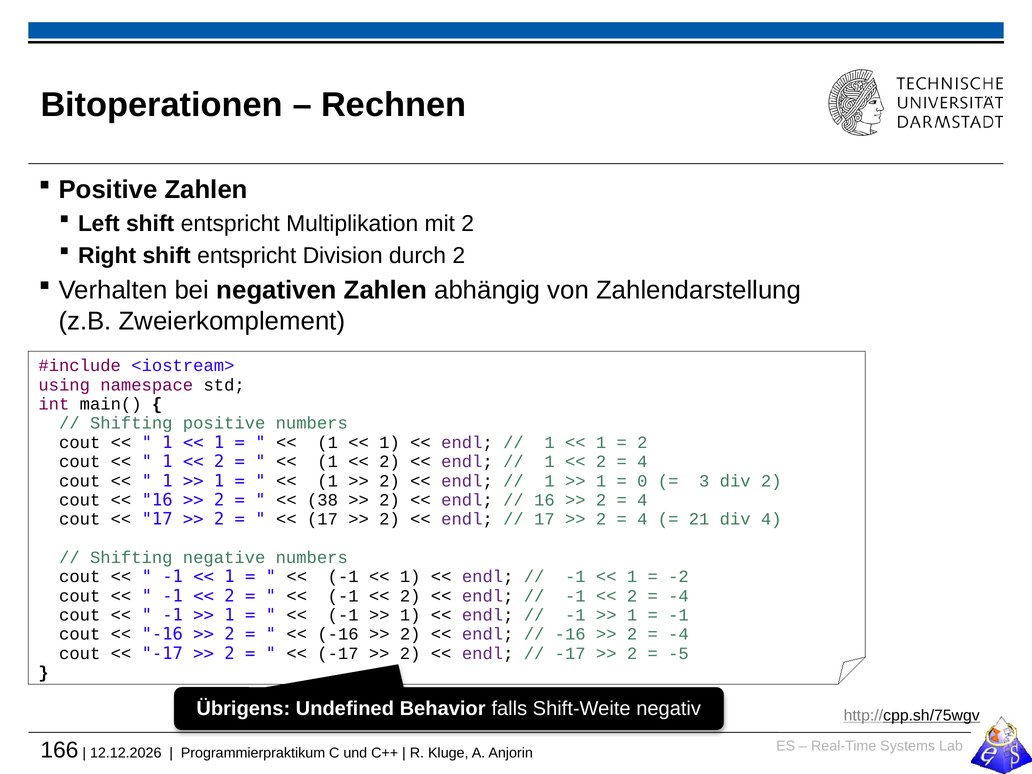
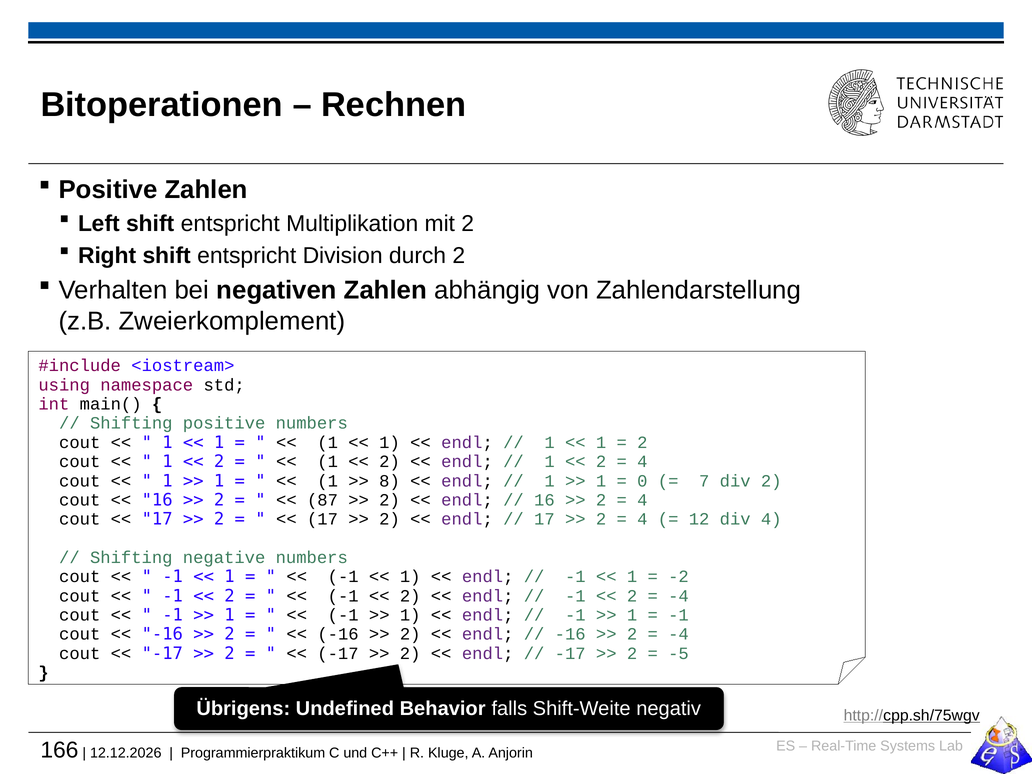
2: 2 -> 8 (390, 481)
3: 3 -> 7 (704, 481)
38: 38 -> 87 (323, 500)
21: 21 -> 12 (699, 519)
